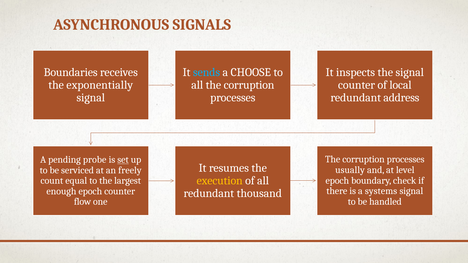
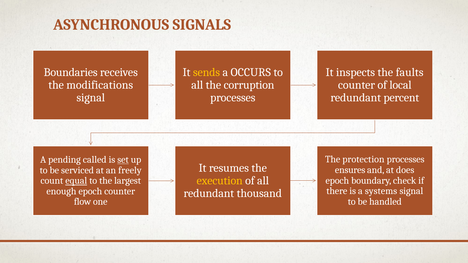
sends colour: light blue -> yellow (206, 72)
CHOOSE: CHOOSE -> OCCURS (251, 72)
the signal: signal -> faults (410, 72)
exponentially: exponentially -> modifications (100, 85)
address: address -> percent (401, 98)
corruption: corruption -> protection (363, 160)
probe: probe -> called (95, 160)
usually: usually -> ensures (350, 170)
level: level -> does (405, 170)
equal underline: none -> present (76, 181)
